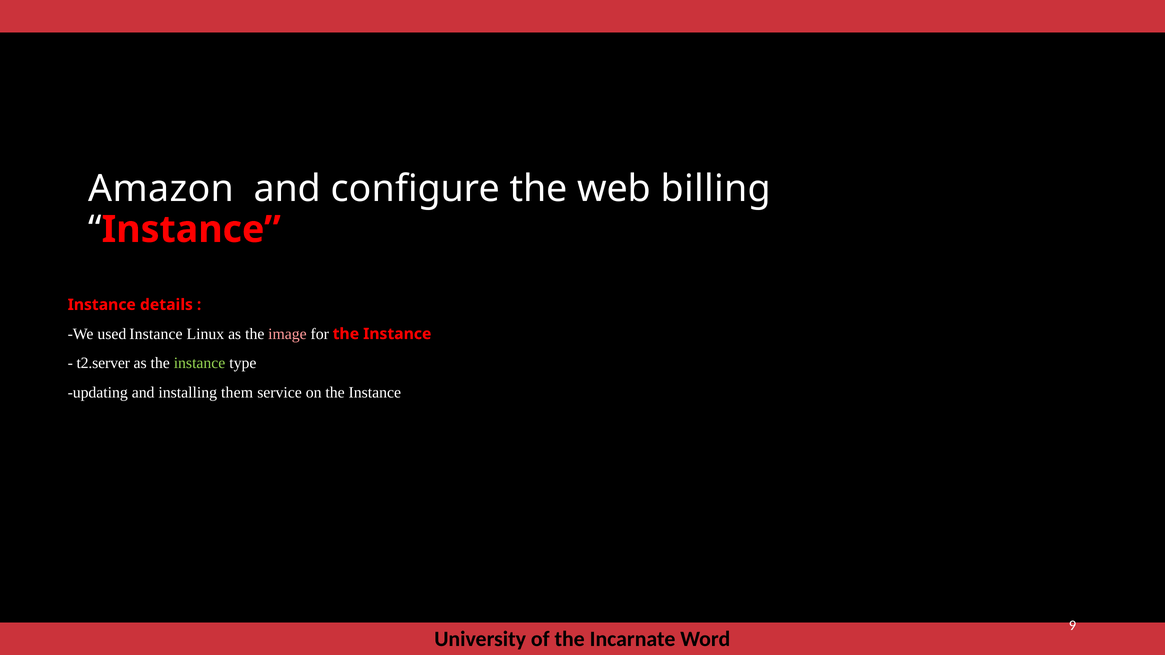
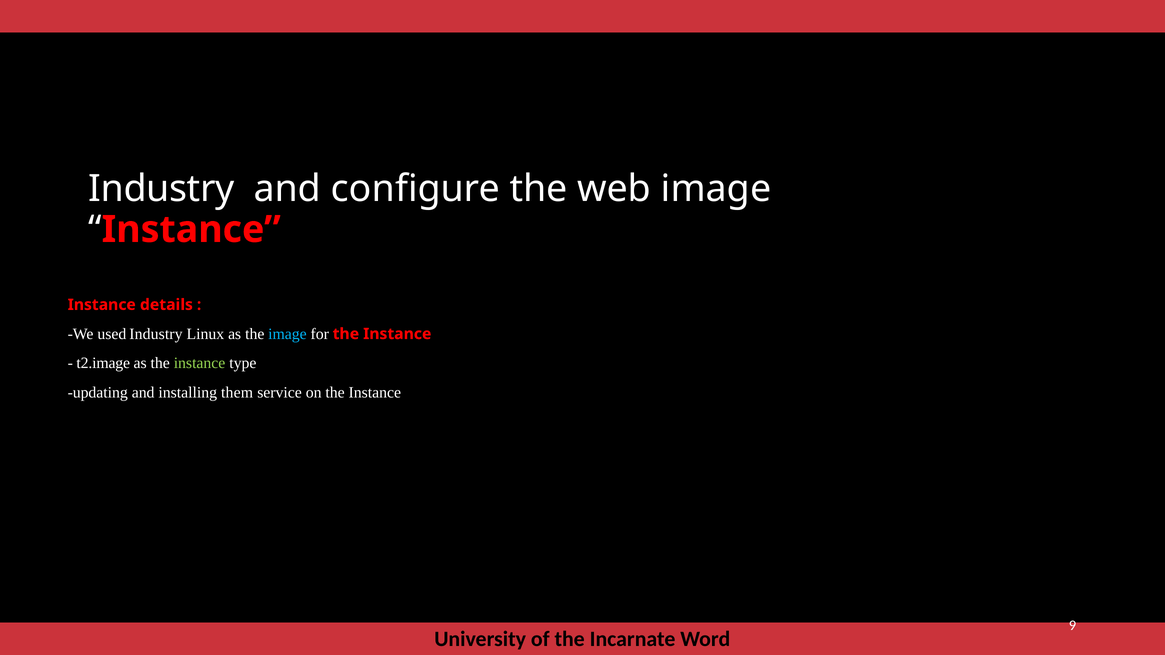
Amazon: Amazon -> Industry (161, 189)
web billing: billing -> image (716, 189)
used Instance: Instance -> Industry (156, 334)
image colour: pink -> light blue (287, 334)
t2.server: t2.server -> t2.image (103, 363)
